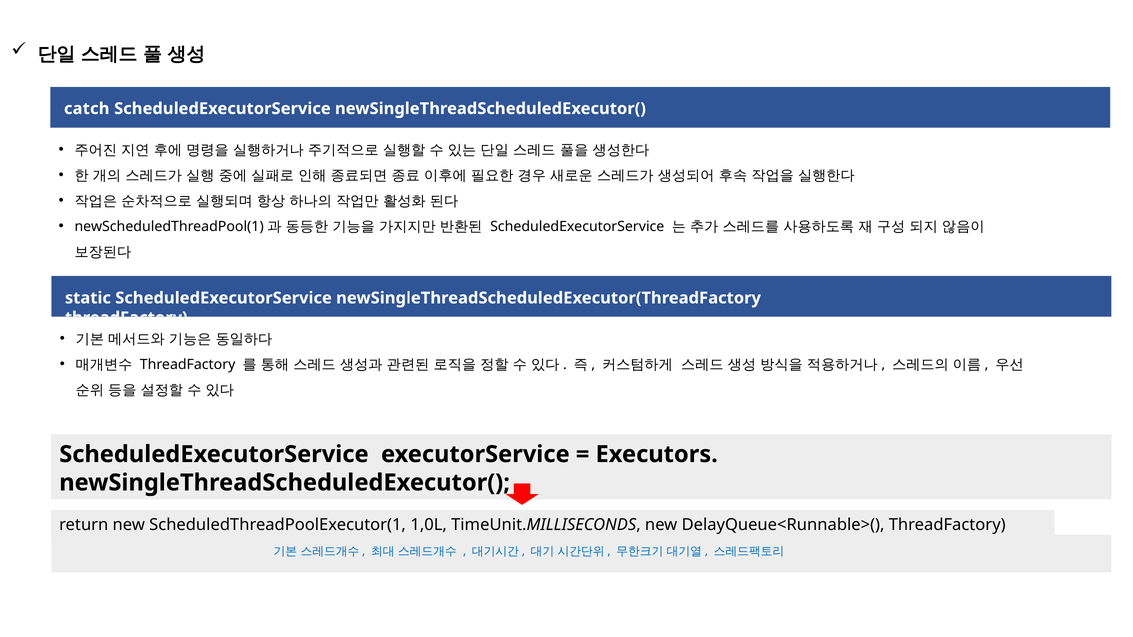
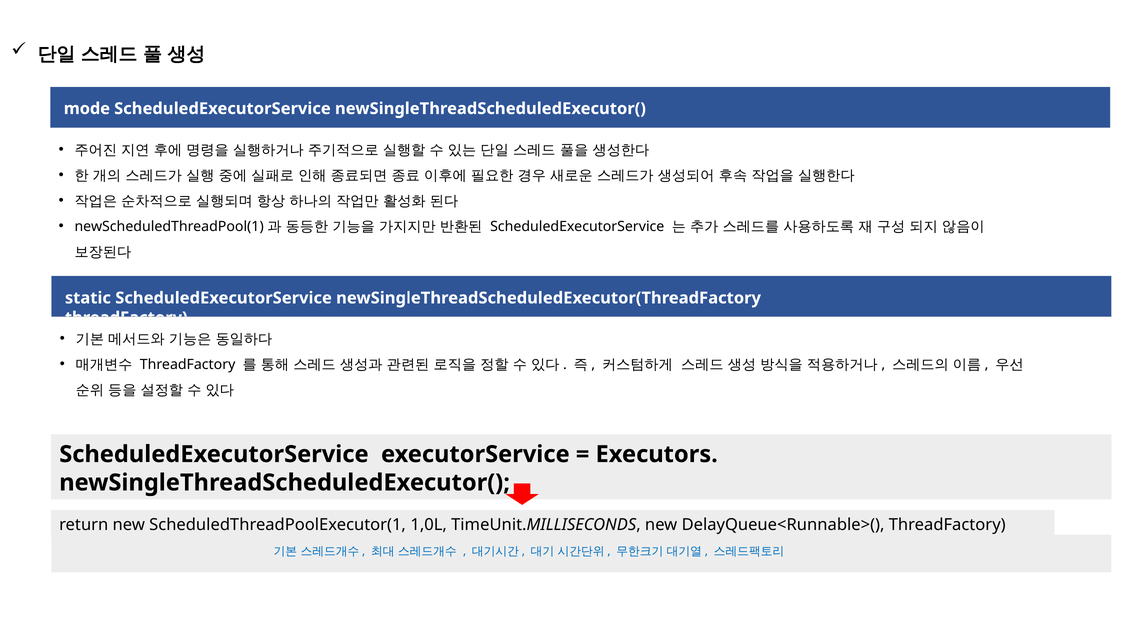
catch: catch -> mode (87, 109)
